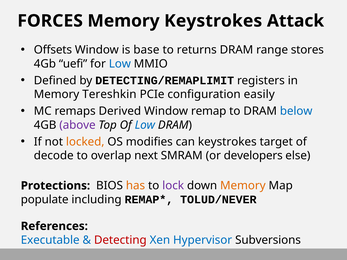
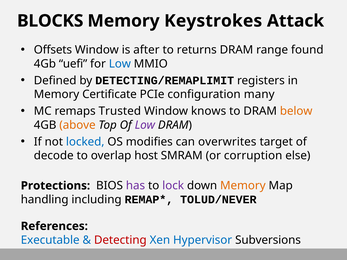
FORCES: FORCES -> BLOCKS (50, 21)
base: base -> after (146, 50)
stores: stores -> found (307, 50)
Tereshkin: Tereshkin -> Certificate (110, 94)
easily: easily -> many (259, 94)
Derived: Derived -> Trusted (120, 111)
remap: remap -> knows (209, 111)
below colour: blue -> orange (296, 111)
above colour: purple -> orange (77, 125)
Low colour: blue -> purple (145, 125)
locked colour: orange -> blue (85, 142)
can keystrokes: keystrokes -> overwrites (227, 142)
next: next -> host (146, 156)
developers: developers -> corruption (253, 156)
has colour: orange -> purple (135, 186)
populate: populate -> handling (45, 200)
